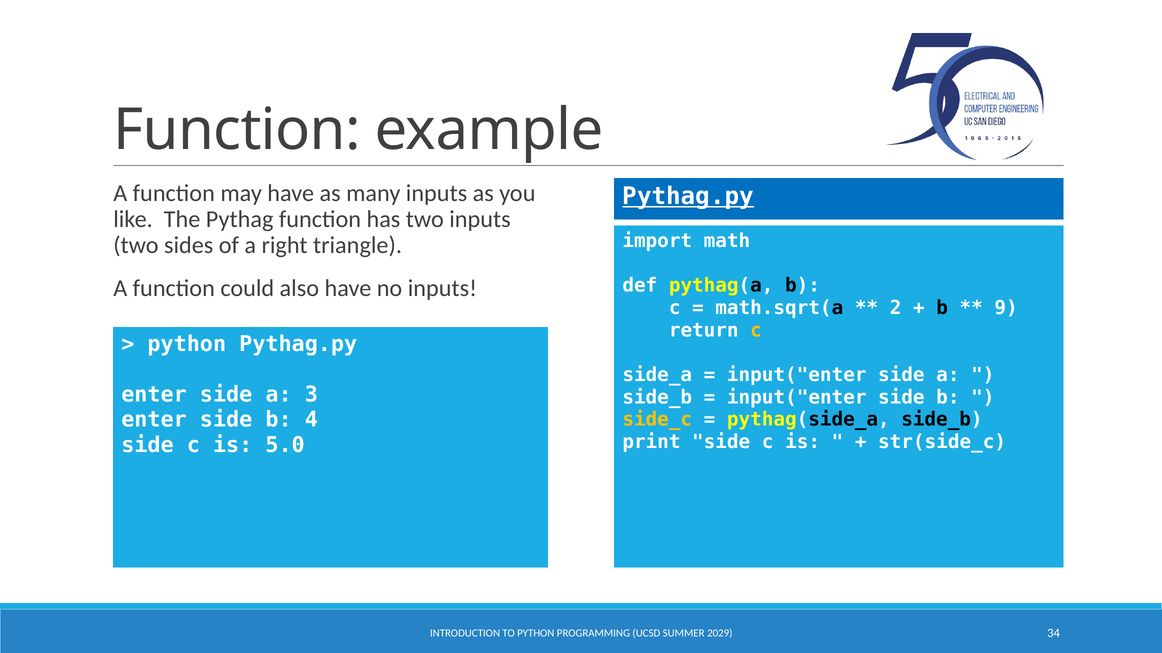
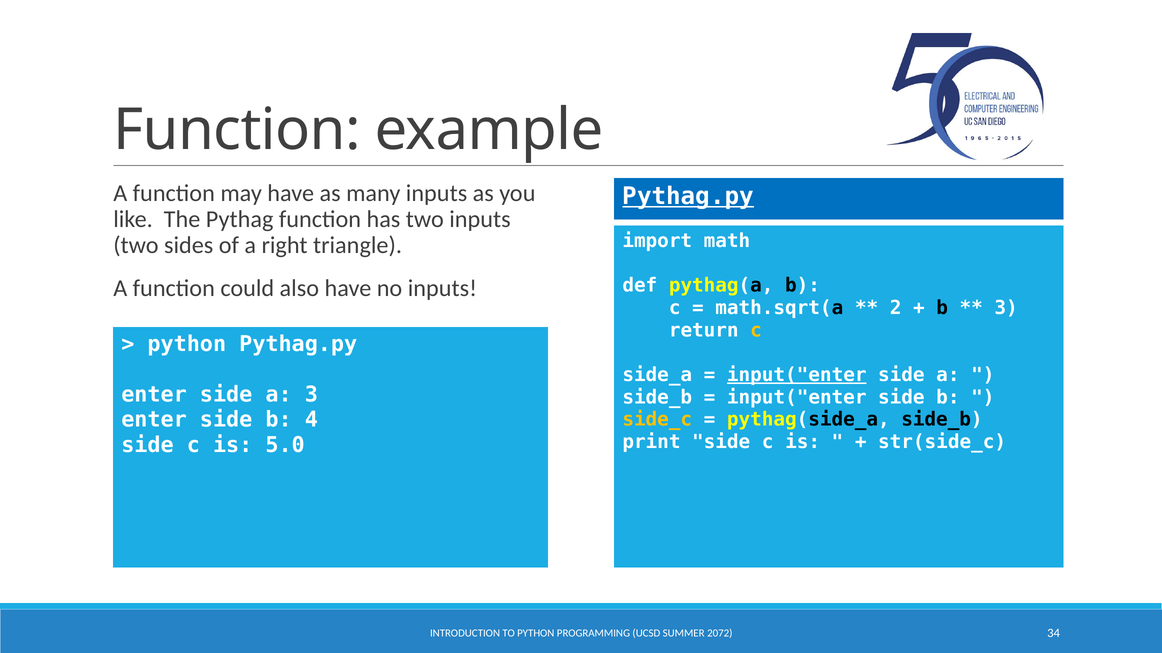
9: 9 -> 3 (1006, 308)
input("enter underline: none -> present (797, 375)
2029: 2029 -> 2072 (720, 634)
